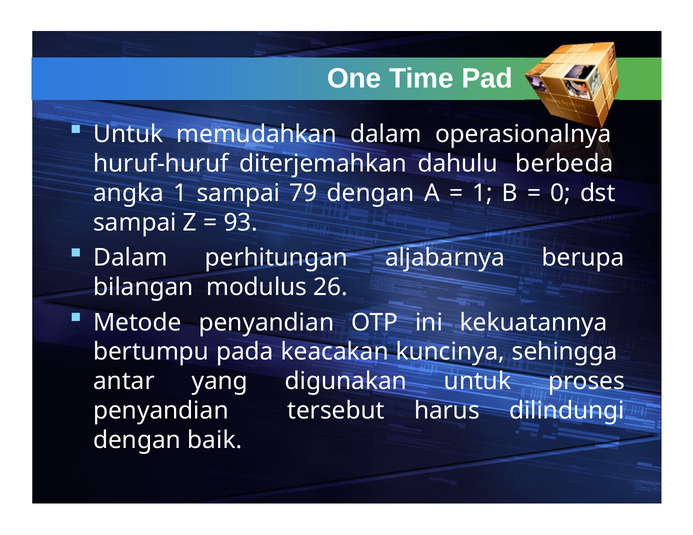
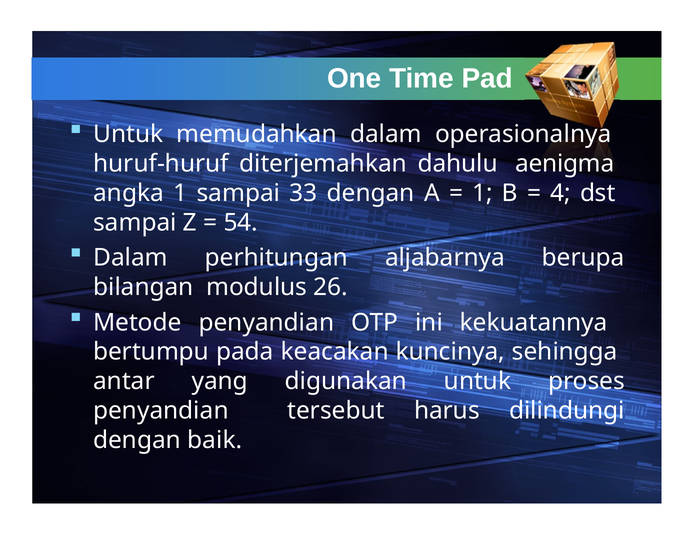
berbeda: berbeda -> aenigma (565, 164)
79: 79 -> 33 (303, 193)
0: 0 -> 4 (561, 193)
93: 93 -> 54 (241, 223)
